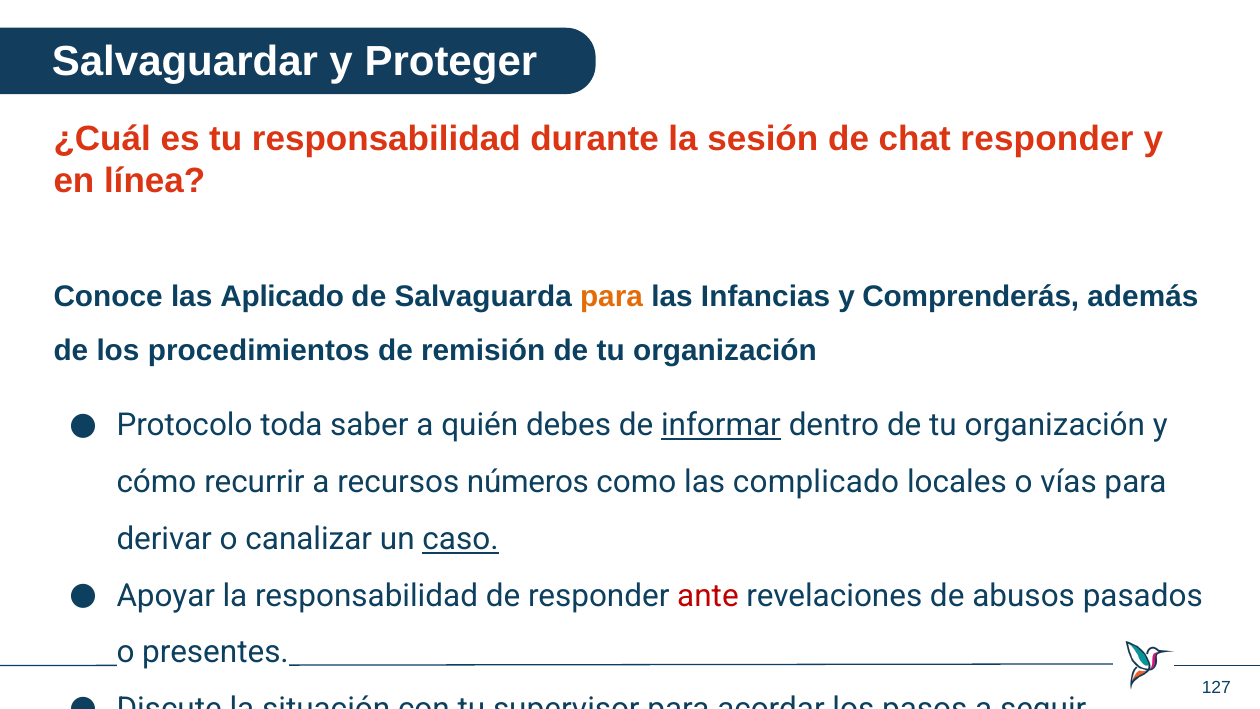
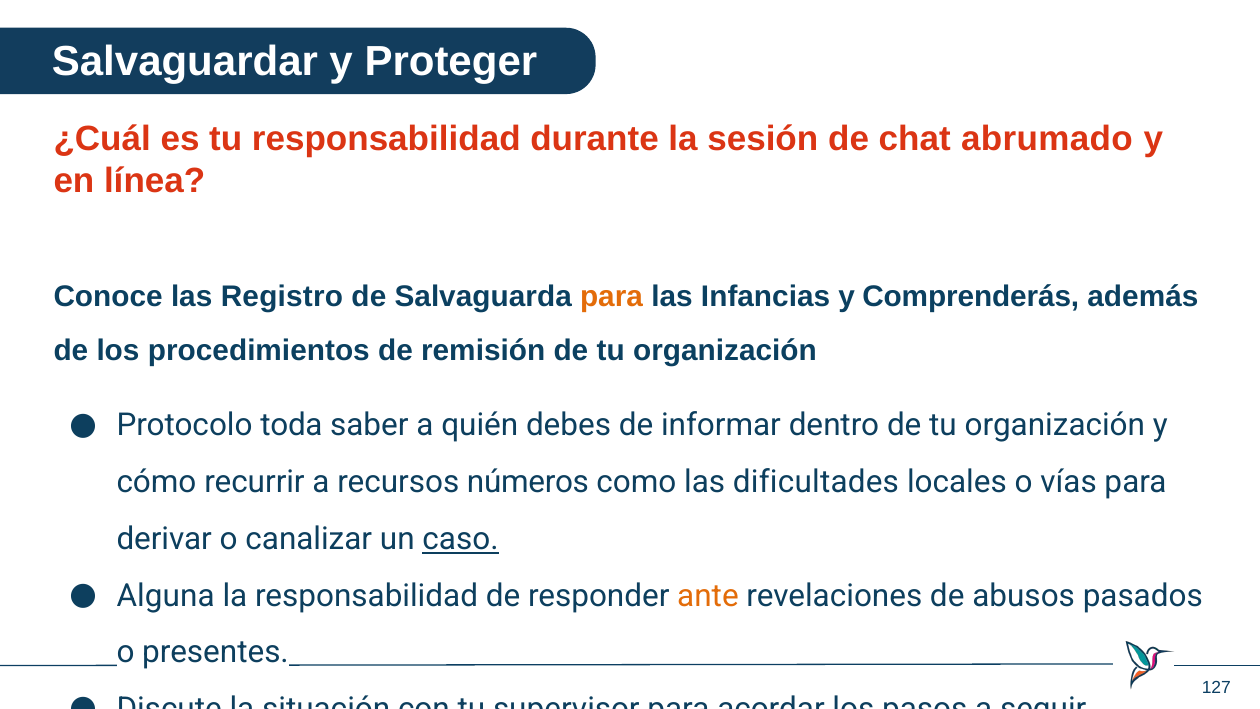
chat responder: responder -> abrumado (1047, 139)
Aplicado: Aplicado -> Registro (282, 297)
informar underline: present -> none (721, 425)
complicado: complicado -> dificultades (816, 482)
Apoyar: Apoyar -> Alguna (166, 596)
ante colour: red -> orange (708, 596)
